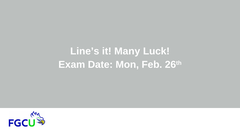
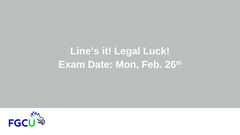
Many: Many -> Legal (127, 51)
